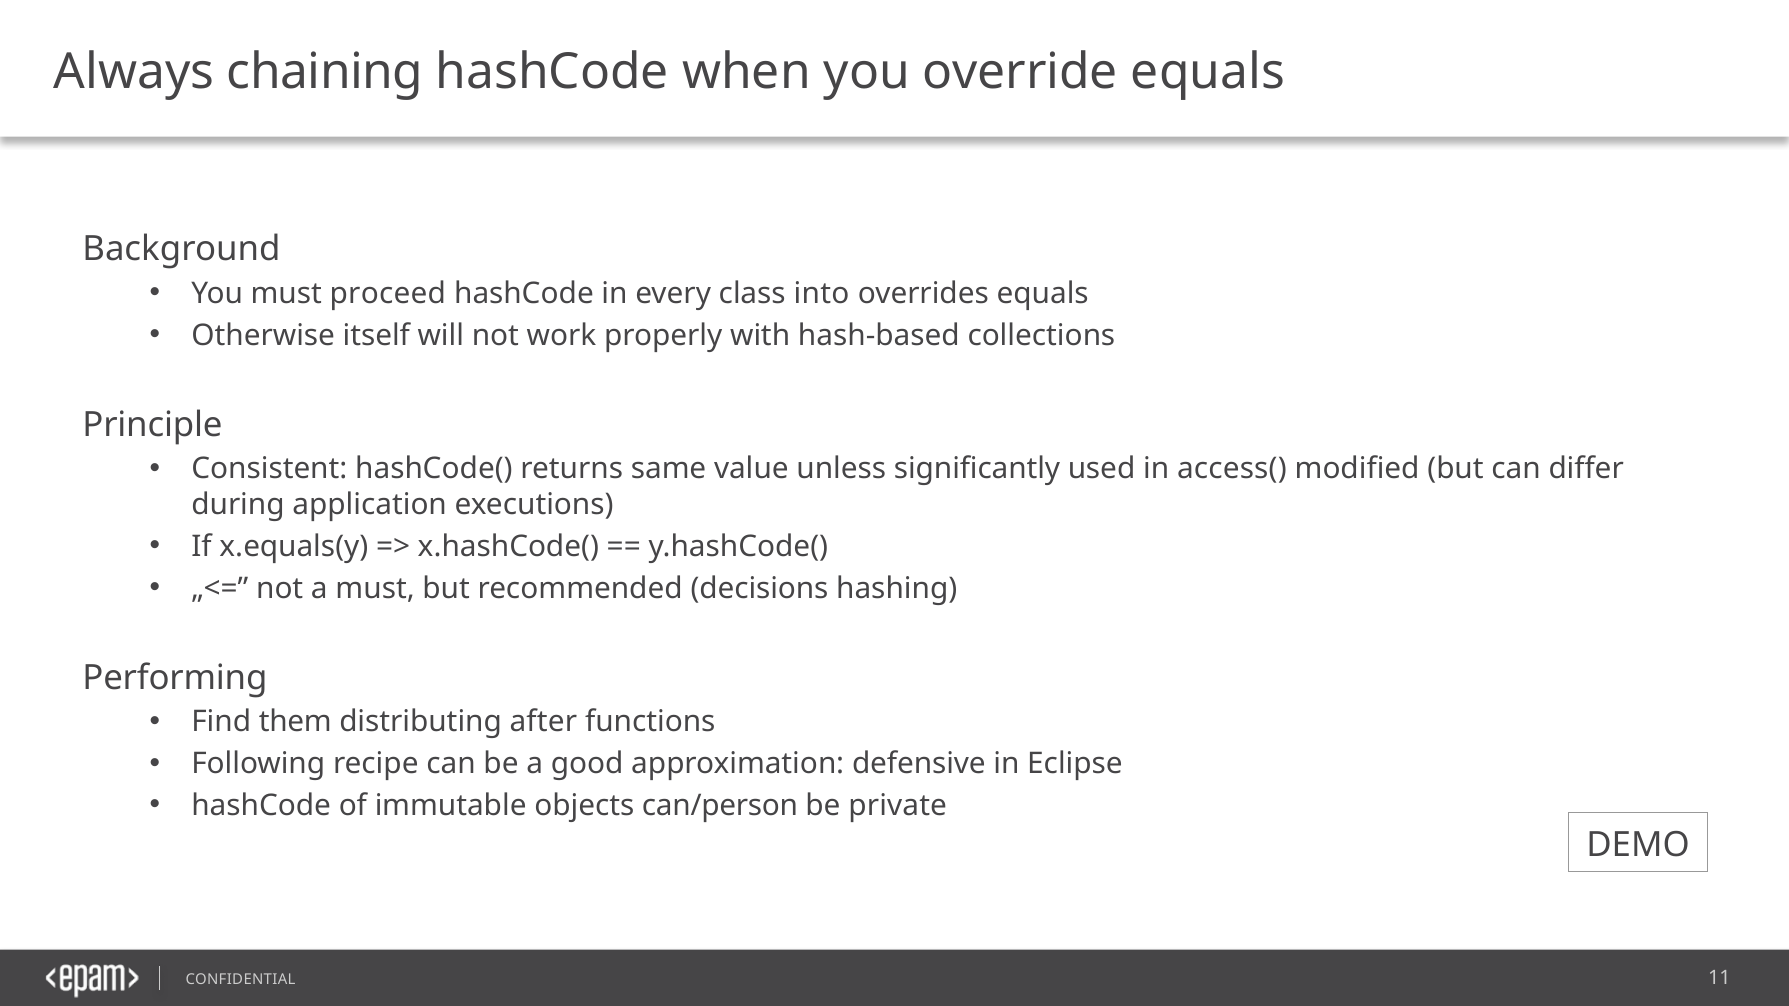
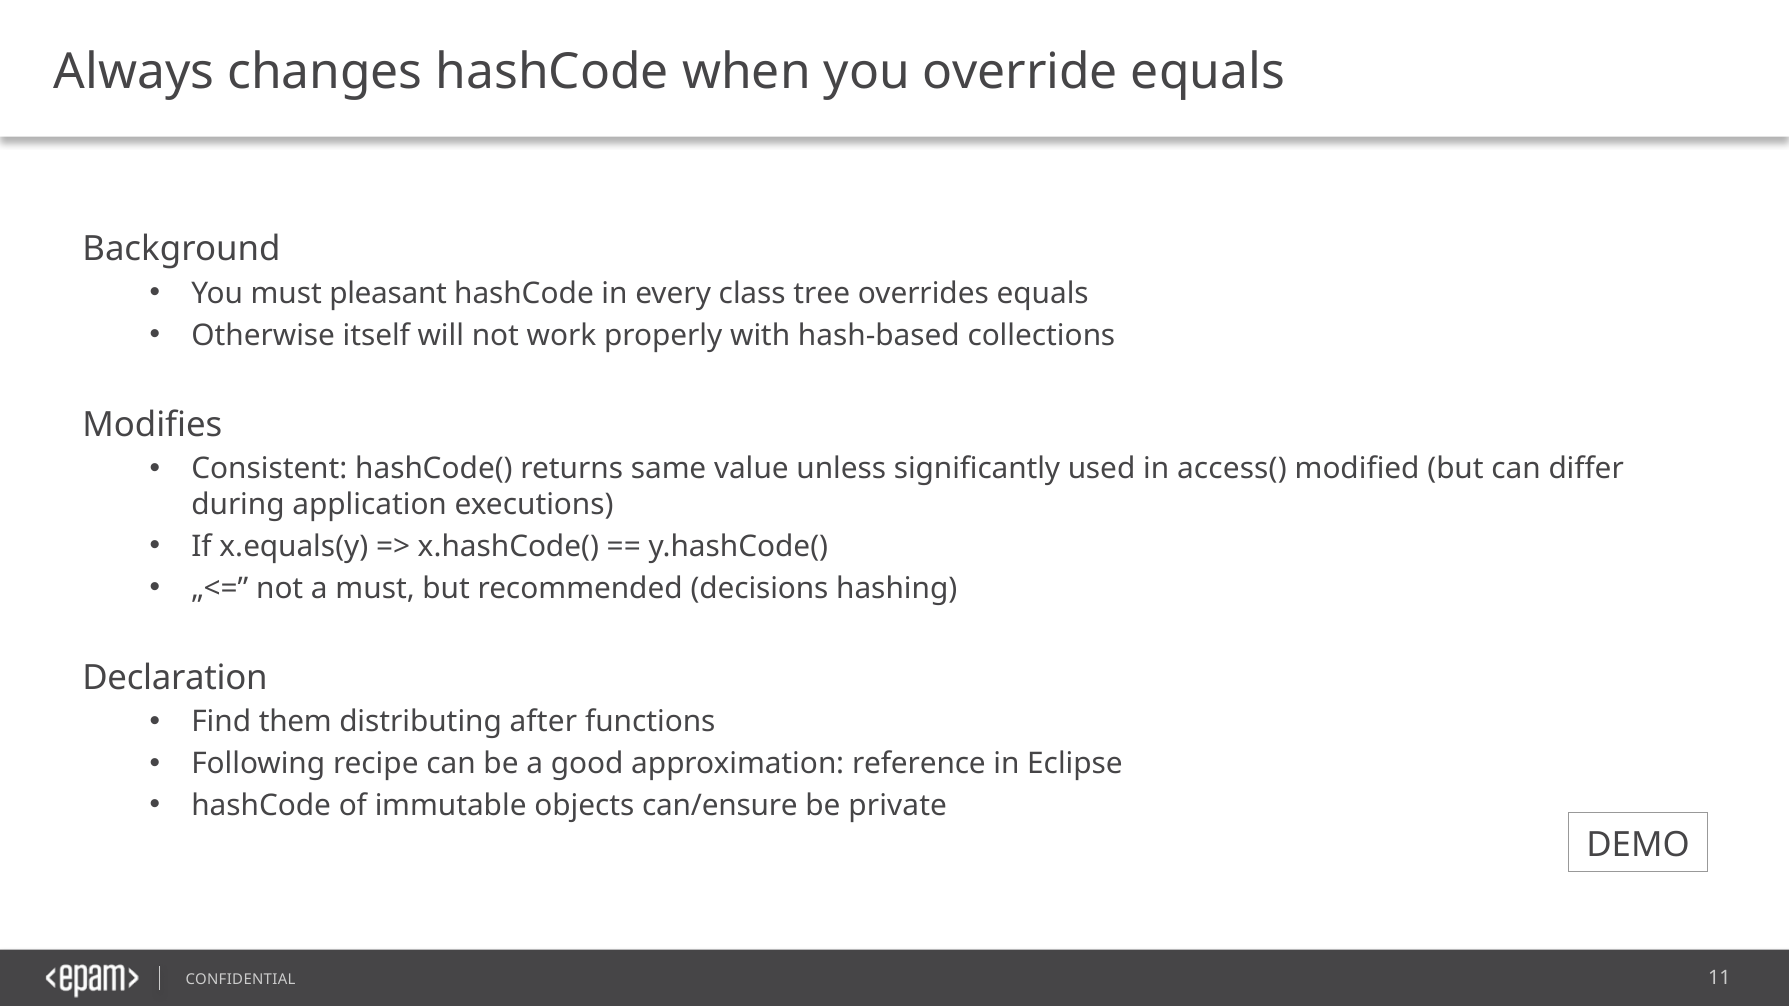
chaining: chaining -> changes (325, 72)
proceed: proceed -> pleasant (388, 294)
into: into -> tree (822, 294)
Principle: Principle -> Modifies (152, 425)
Performing: Performing -> Declaration (175, 678)
defensive: defensive -> reference (919, 764)
can/person: can/person -> can/ensure (720, 806)
